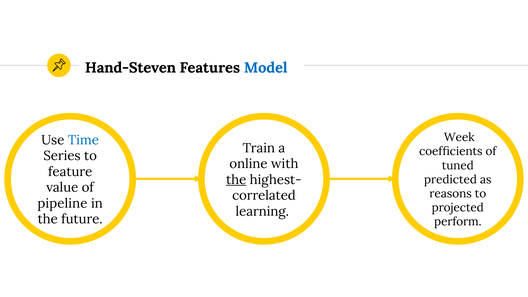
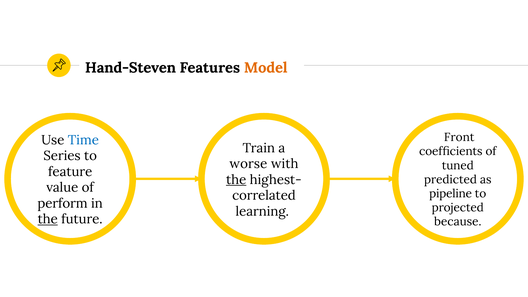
Model colour: blue -> orange (266, 68)
Week: Week -> Front (459, 137)
online: online -> worse (248, 164)
reasons: reasons -> pipeline (451, 194)
pipeline: pipeline -> perform (63, 203)
the underline: none -> present (48, 219)
perform: perform -> because (458, 222)
